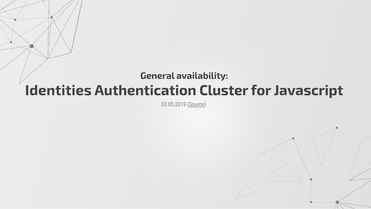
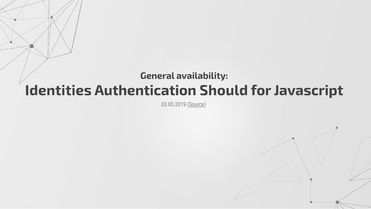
Cluster: Cluster -> Should (224, 90)
